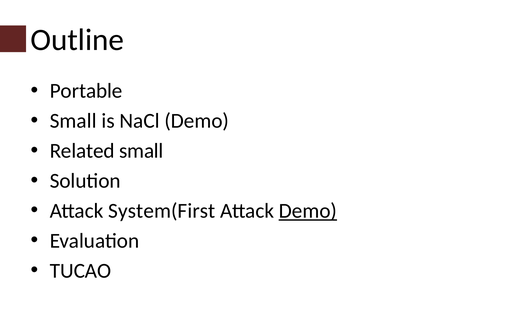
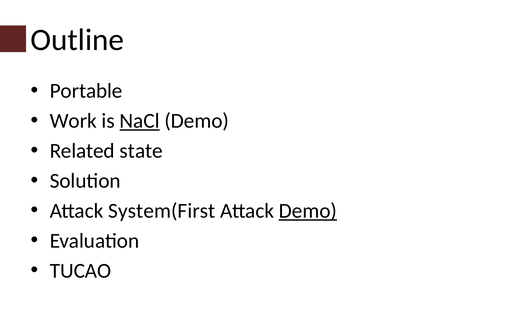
Small: Small -> Work (73, 121)
NaCl underline: none -> present (140, 121)
Related small: small -> state (141, 151)
